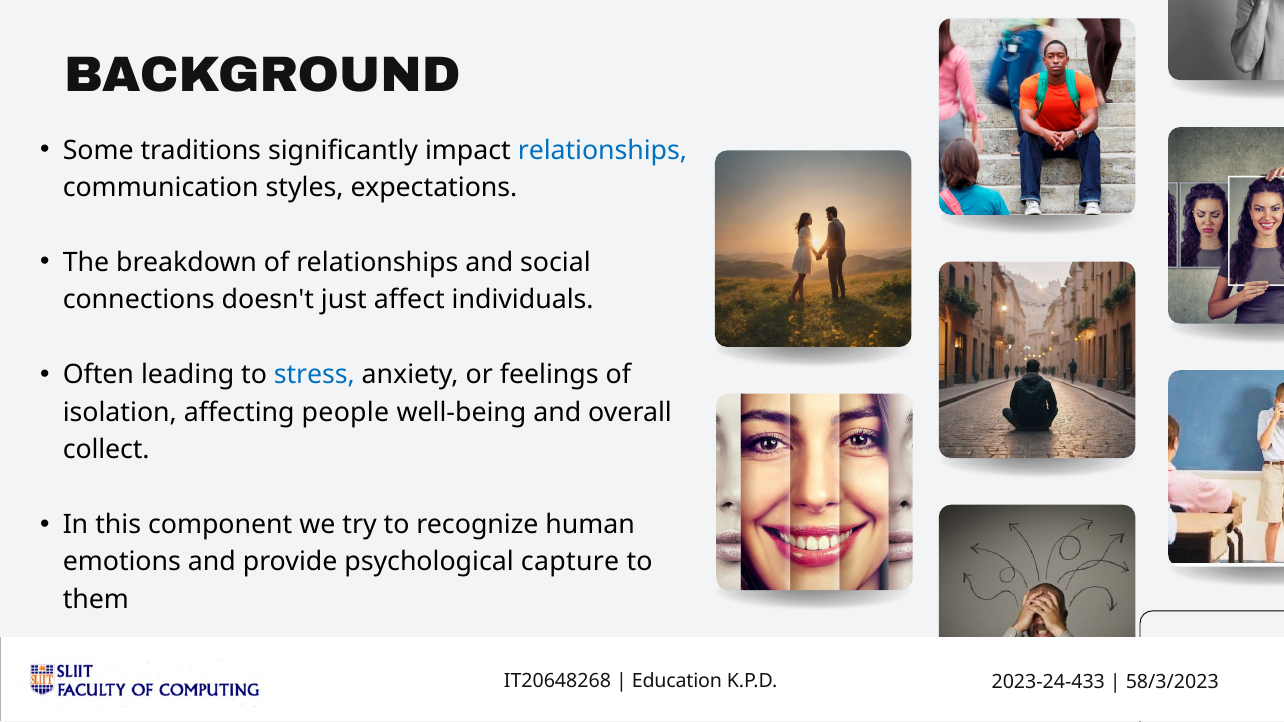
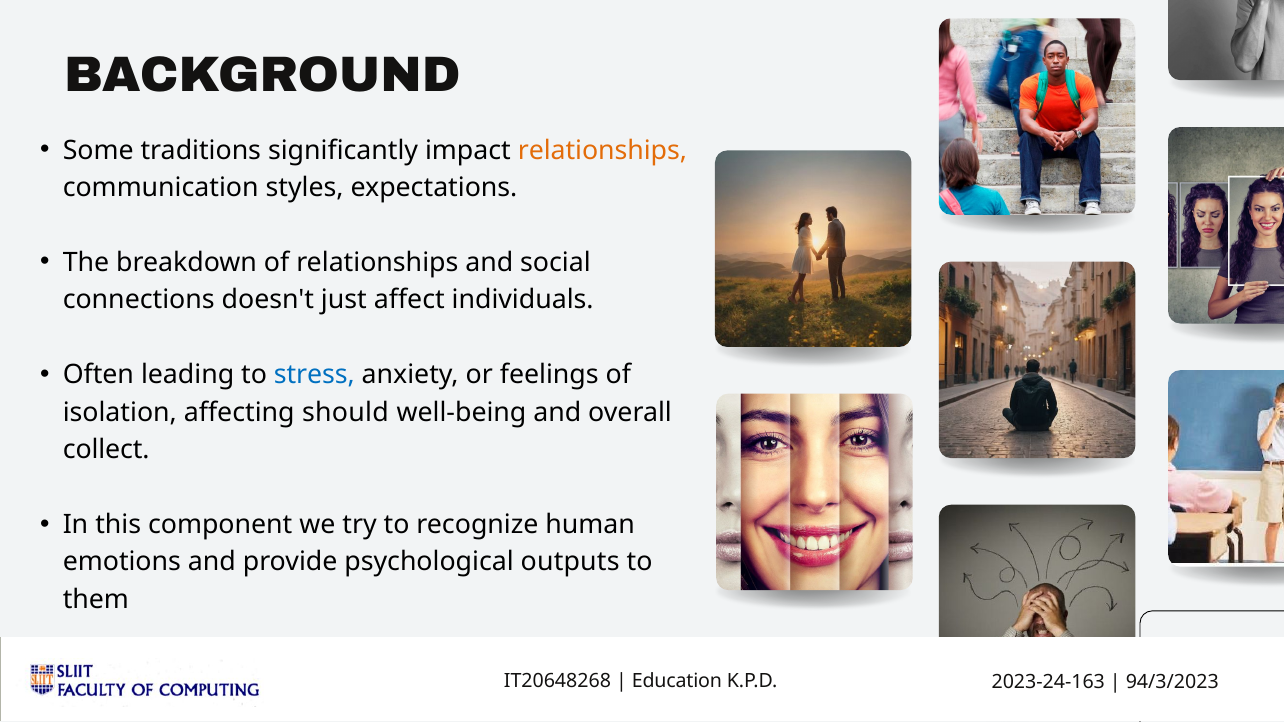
relationships colour: blue -> orange (602, 150)
people: people -> should (345, 413)
capture: capture -> outputs (570, 562)
2023-24-433: 2023-24-433 -> 2023-24-163 (1048, 682)
58/3/2023: 58/3/2023 -> 94/3/2023 (1172, 682)
